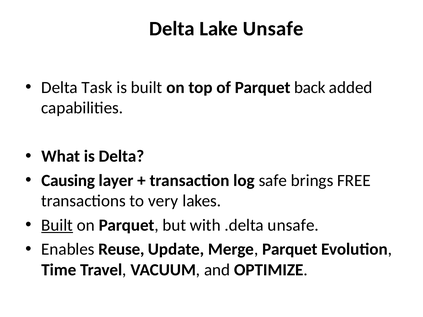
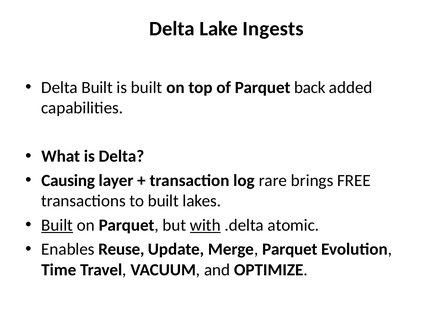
Lake Unsafe: Unsafe -> Ingests (273, 29)
Delta Task: Task -> Built (97, 88)
safe: safe -> rare (273, 181)
to very: very -> built (163, 201)
with underline: none -> present (205, 225)
.delta unsafe: unsafe -> atomic (293, 225)
